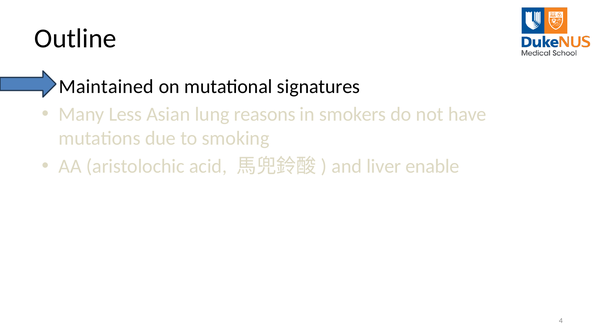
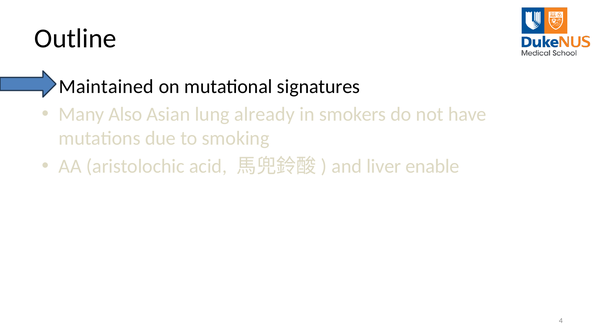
Less: Less -> Also (125, 114)
reasons: reasons -> already (265, 114)
